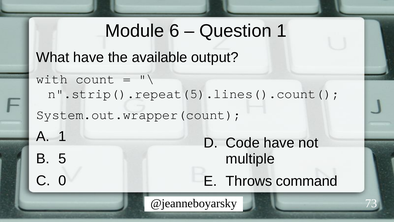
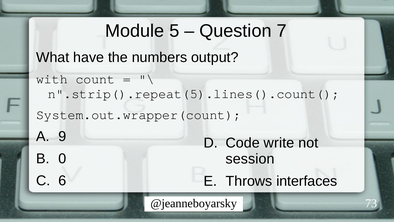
6: 6 -> 5 (174, 31)
Question 1: 1 -> 7 (282, 31)
available: available -> numbers (159, 57)
1: 1 -> 9 (62, 136)
Code have: have -> write (279, 143)
5: 5 -> 0 (62, 158)
multiple: multiple -> session (250, 159)
0: 0 -> 6 (62, 180)
command: command -> interfaces (307, 181)
